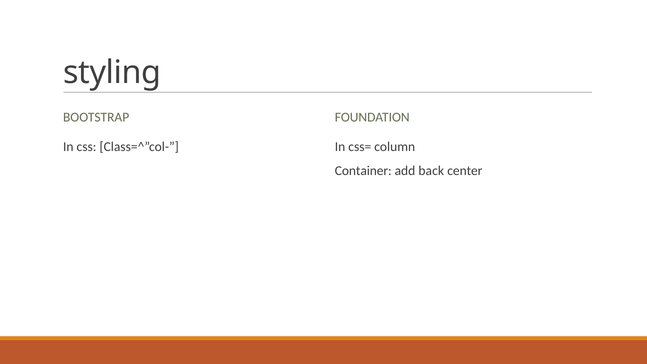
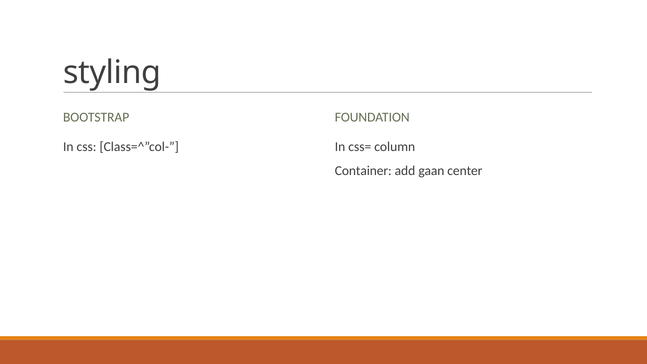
back: back -> gaan (431, 171)
